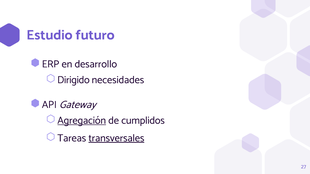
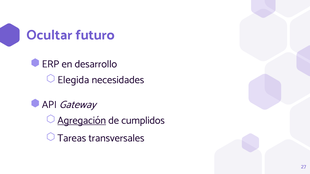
Estudio: Estudio -> Ocultar (49, 35)
Dirigido: Dirigido -> Elegida (73, 80)
transversales underline: present -> none (116, 138)
